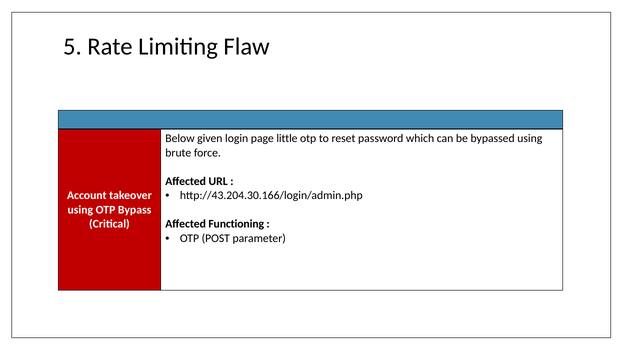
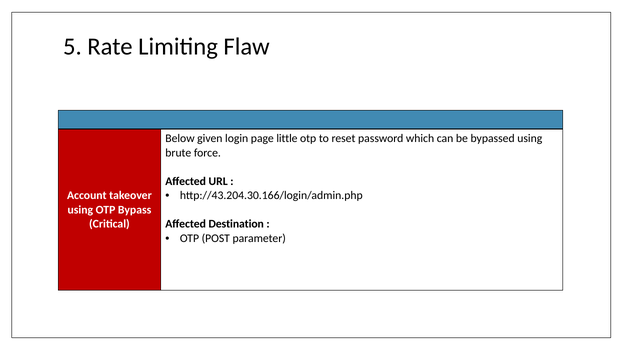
Functioning: Functioning -> Destination (236, 224)
